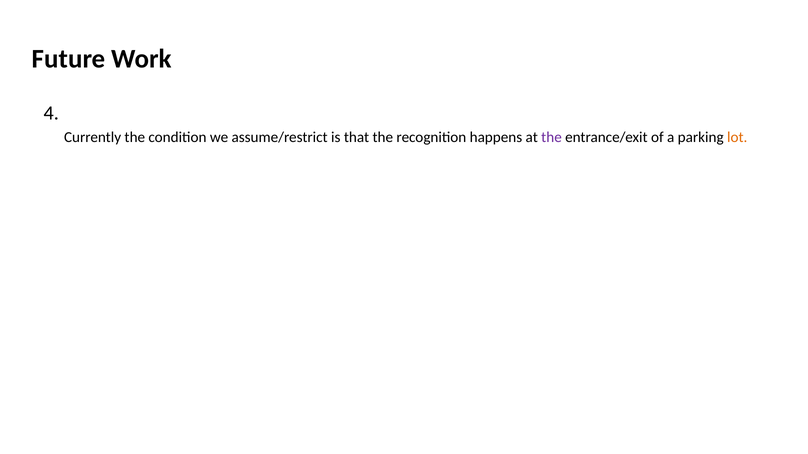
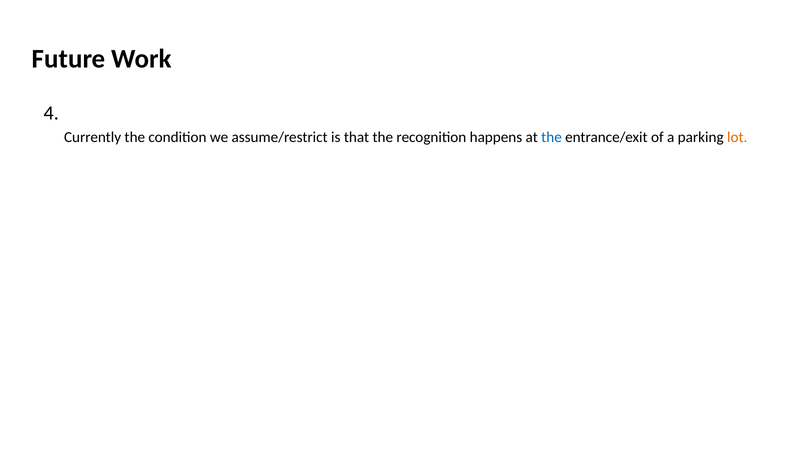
the colour: purple -> blue (552, 137)
